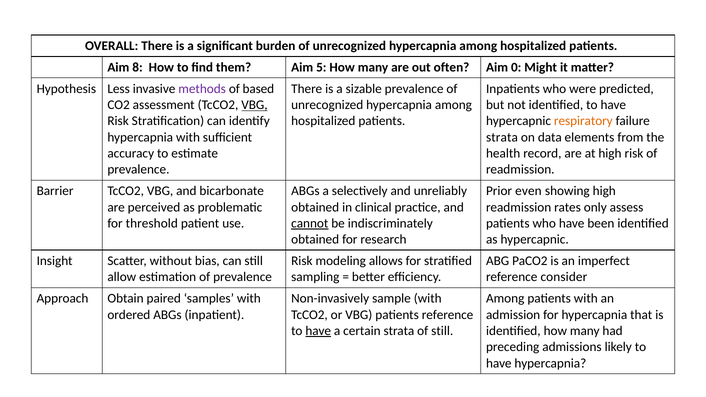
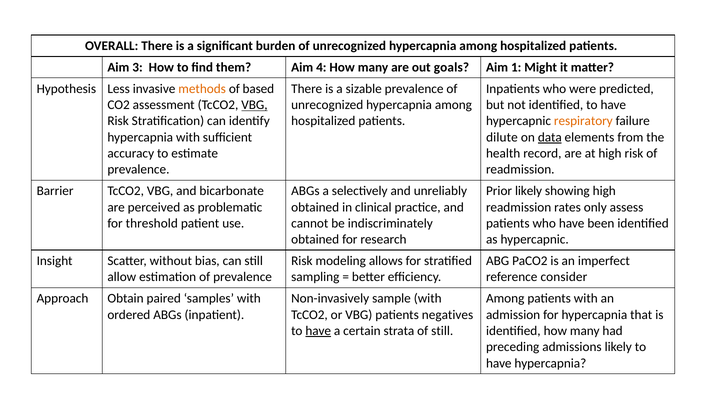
8: 8 -> 3 (138, 67)
5: 5 -> 4 (321, 67)
often: often -> goals (451, 67)
0: 0 -> 1 (516, 67)
methods colour: purple -> orange (202, 89)
strata: strata -> dilute (502, 137)
data underline: none -> present (550, 137)
Prior even: even -> likely (529, 191)
cannot underline: present -> none (310, 223)
patients reference: reference -> negatives (448, 315)
